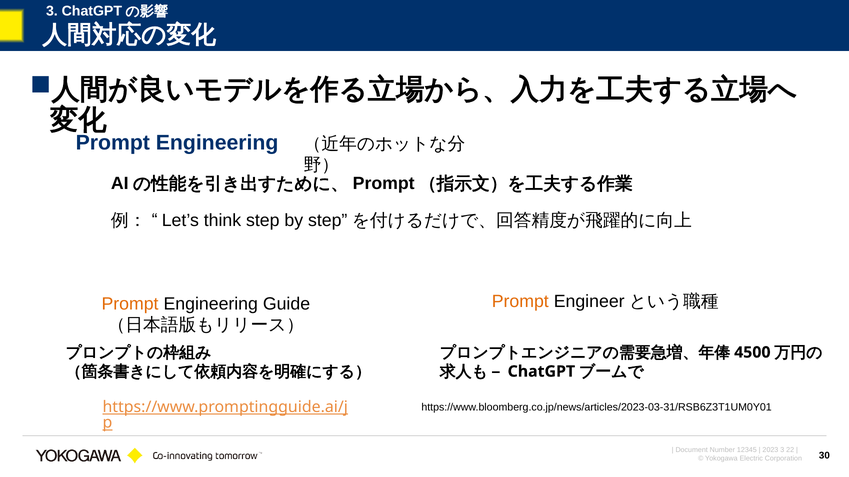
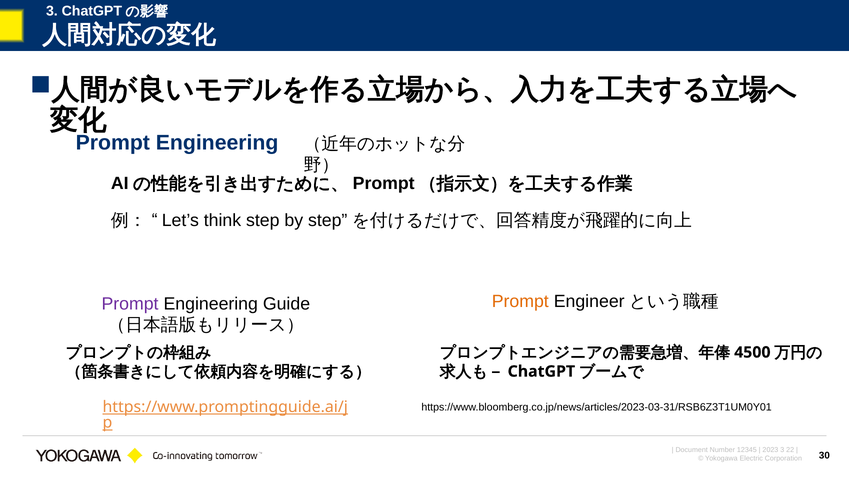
Prompt colour: orange -> purple (130, 304)
